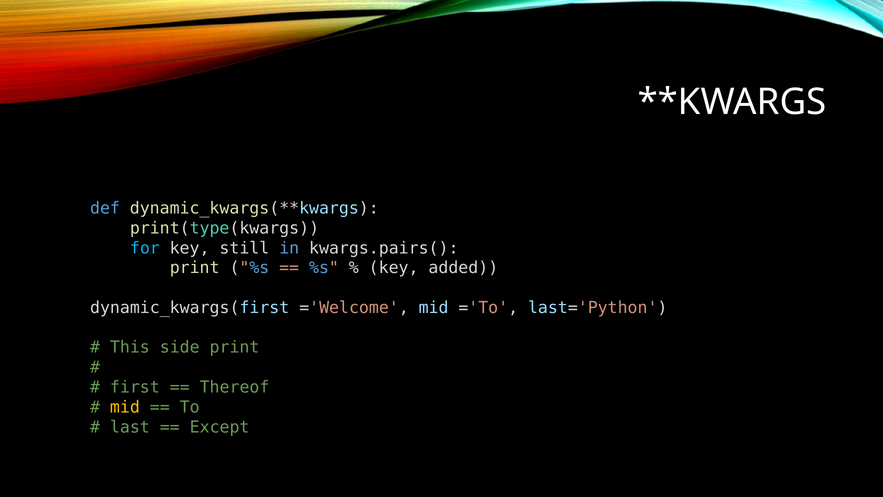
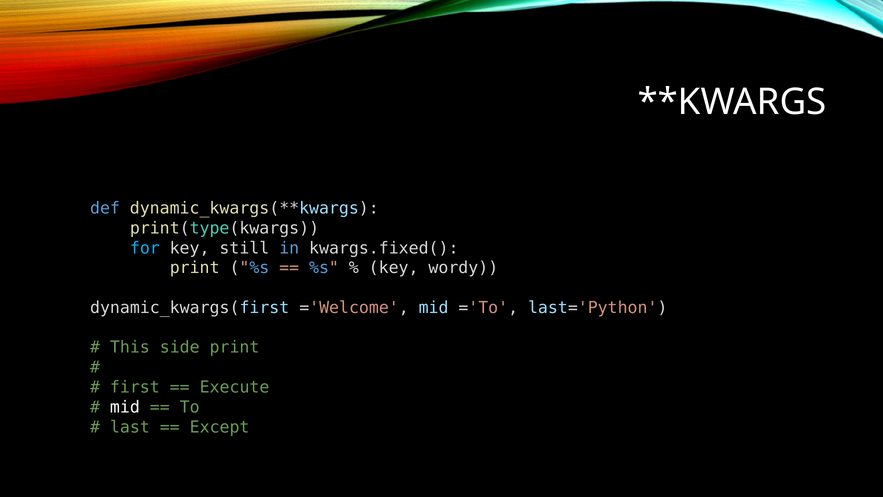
kwargs.pairs(: kwargs.pairs( -> kwargs.fixed( (384, 248)
added: added -> wordy (463, 268)
Thereof: Thereof -> Execute (235, 387)
mid colour: yellow -> white (125, 407)
